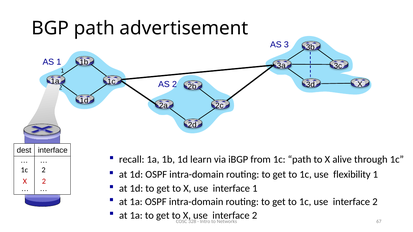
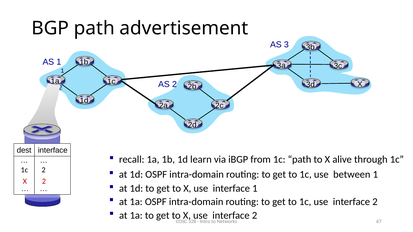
flexibility: flexibility -> between (352, 175)
